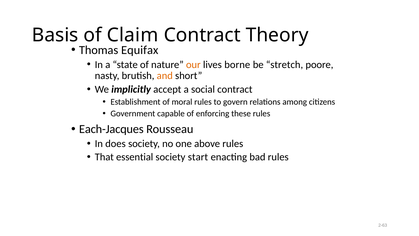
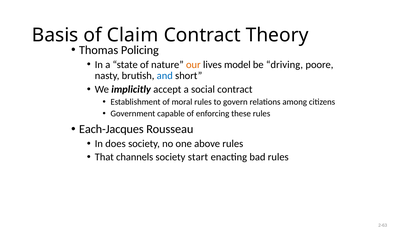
Equifax: Equifax -> Policing (140, 50)
borne: borne -> model (237, 64)
stretch: stretch -> driving (285, 64)
and colour: orange -> blue (165, 76)
essential: essential -> channels (135, 157)
